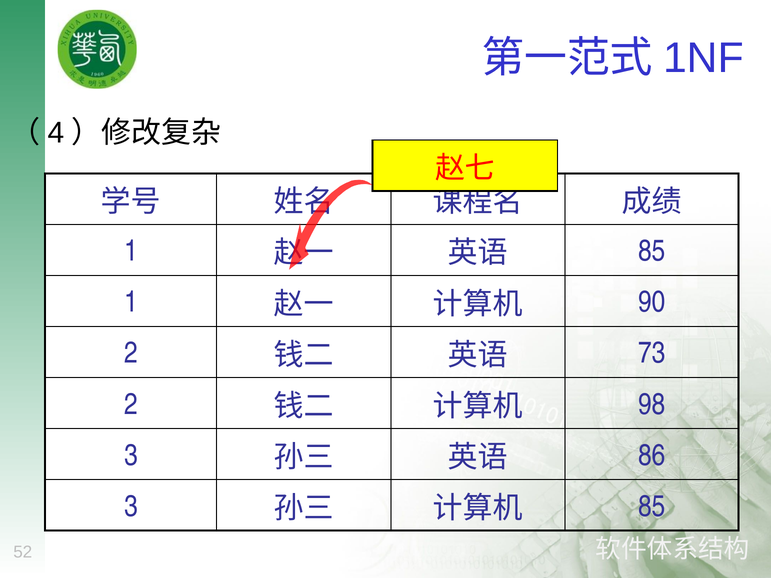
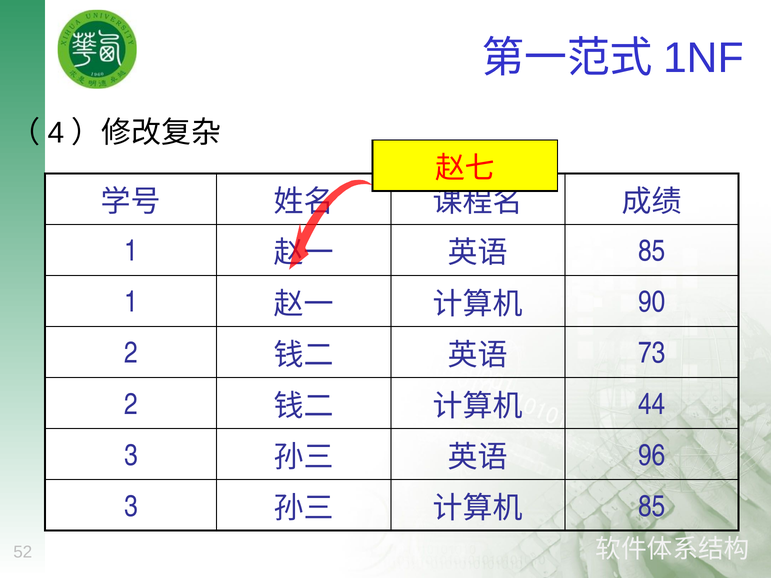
98: 98 -> 44 (652, 404)
86: 86 -> 96 (652, 455)
